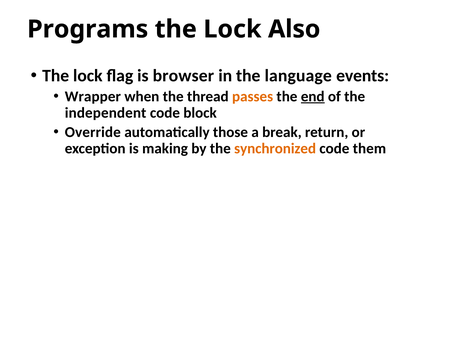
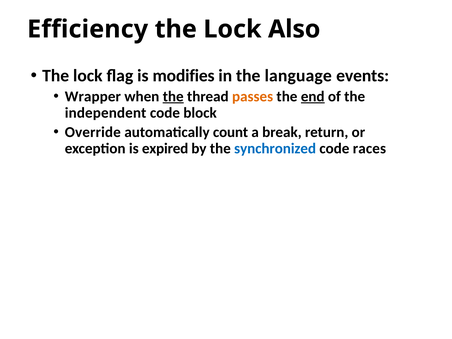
Programs: Programs -> Efficiency (88, 29)
browser: browser -> modifies (184, 76)
the underline: none -> present (173, 96)
those: those -> count (231, 132)
making: making -> expired (165, 148)
synchronized colour: orange -> blue (275, 148)
them: them -> races (369, 148)
